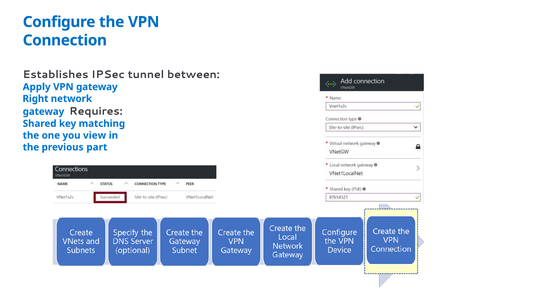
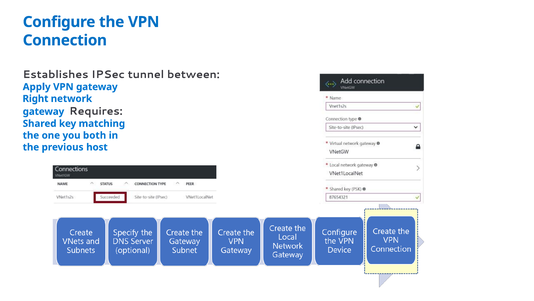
view: view -> both (95, 135)
part: part -> host (97, 147)
